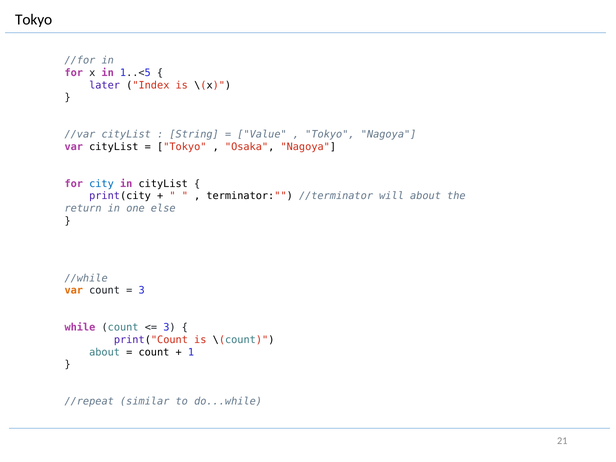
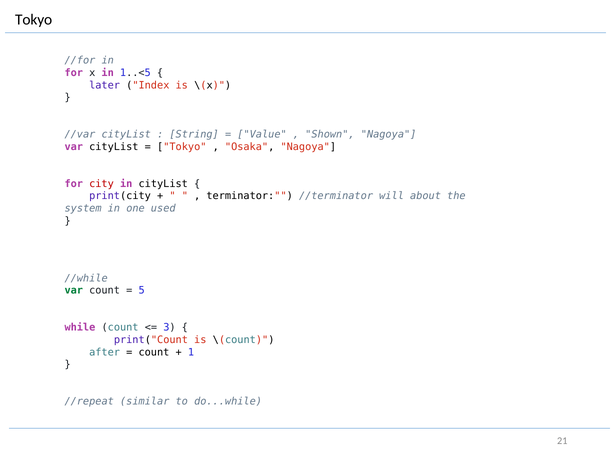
Tokyo: Tokyo -> Shown (330, 134)
city colour: blue -> red (101, 184)
return: return -> system (83, 208)
else: else -> used (163, 208)
var colour: orange -> green (74, 291)
3: 3 -> 5 (142, 291)
about: about -> after (105, 352)
